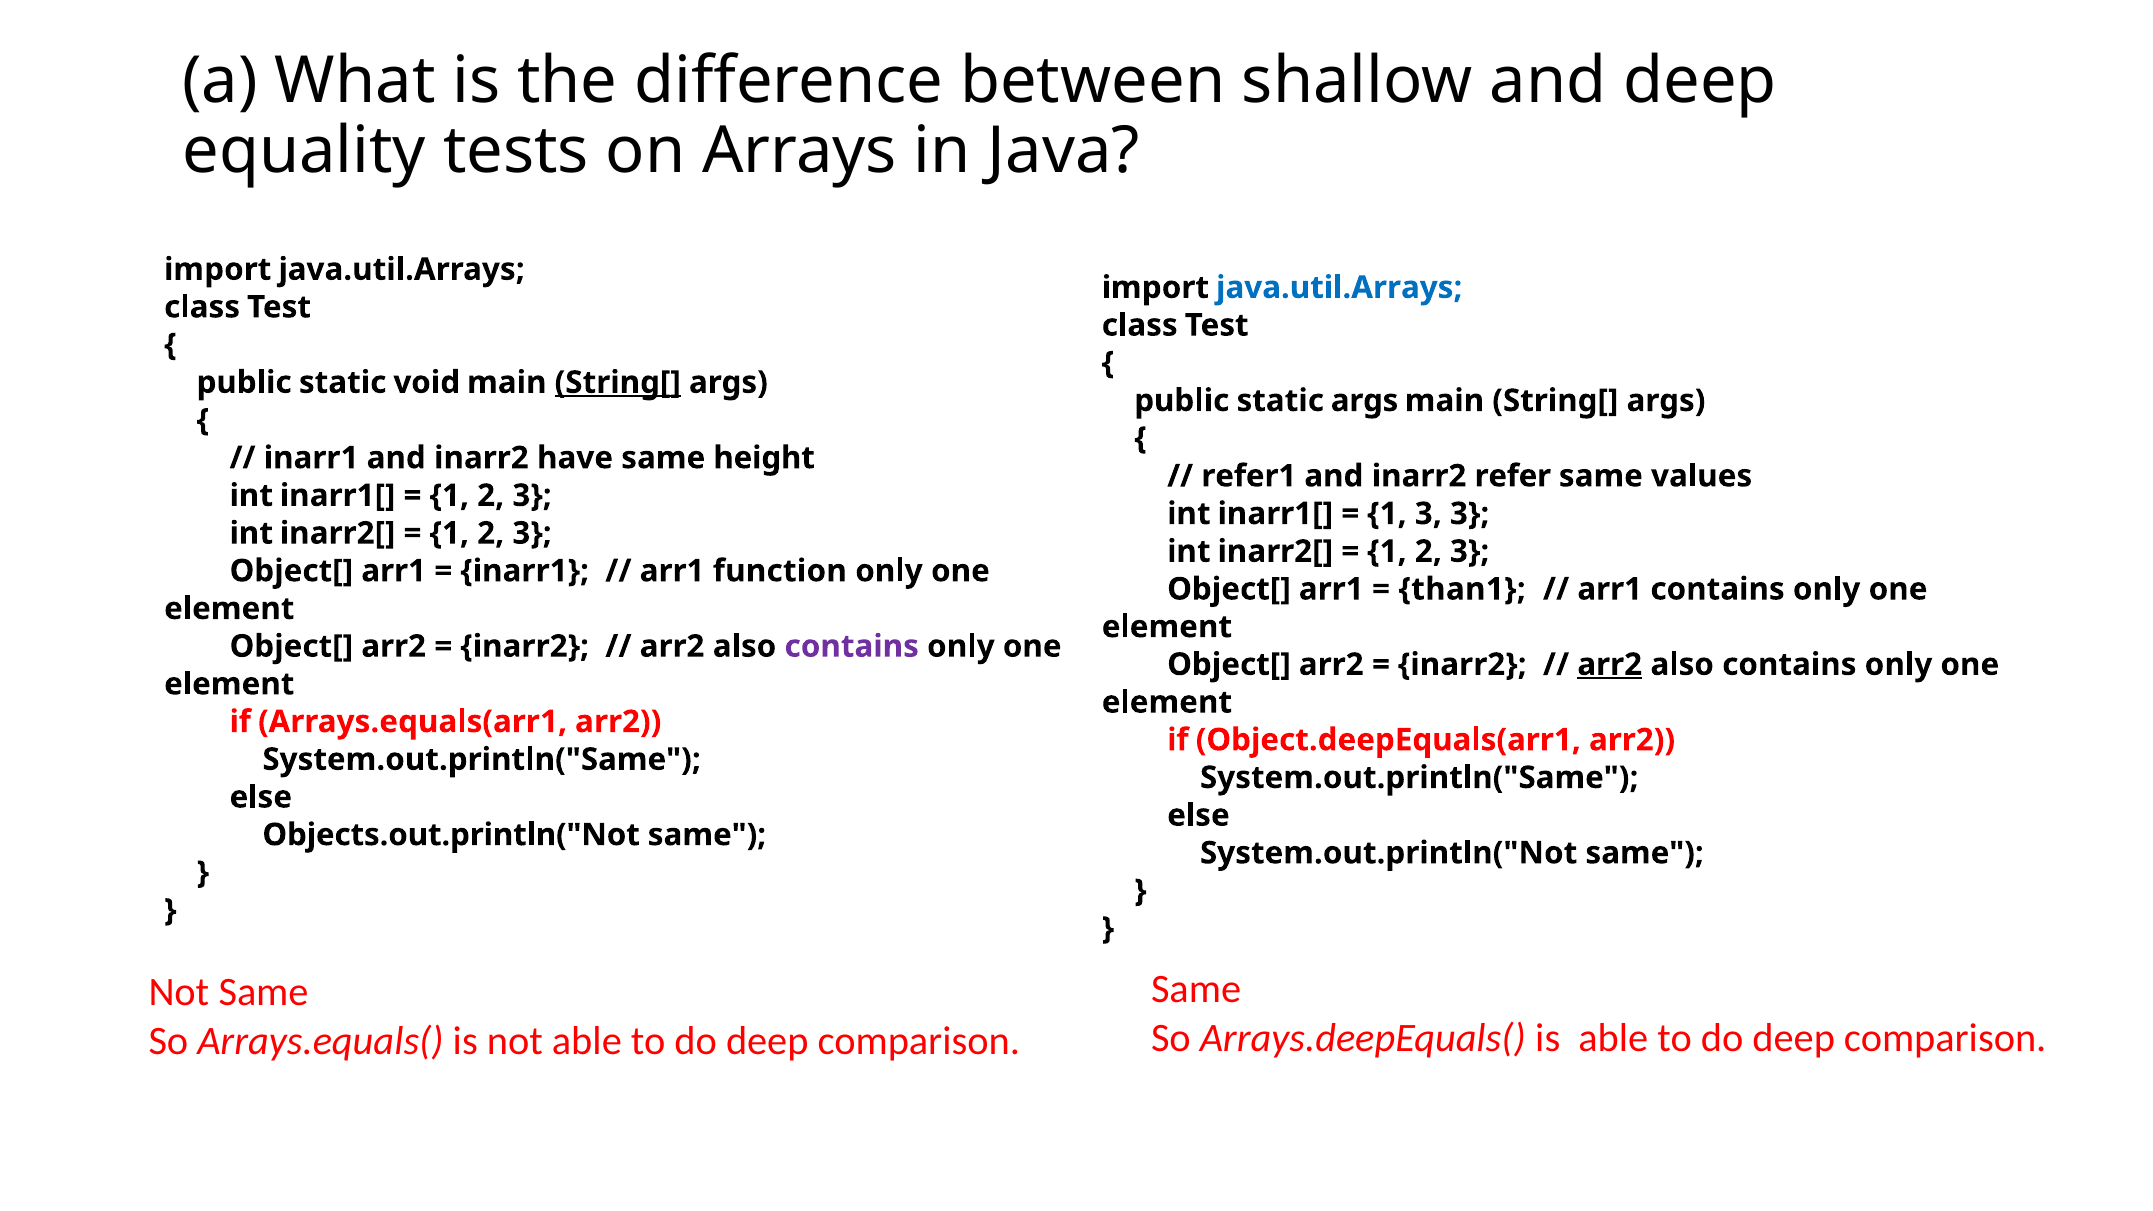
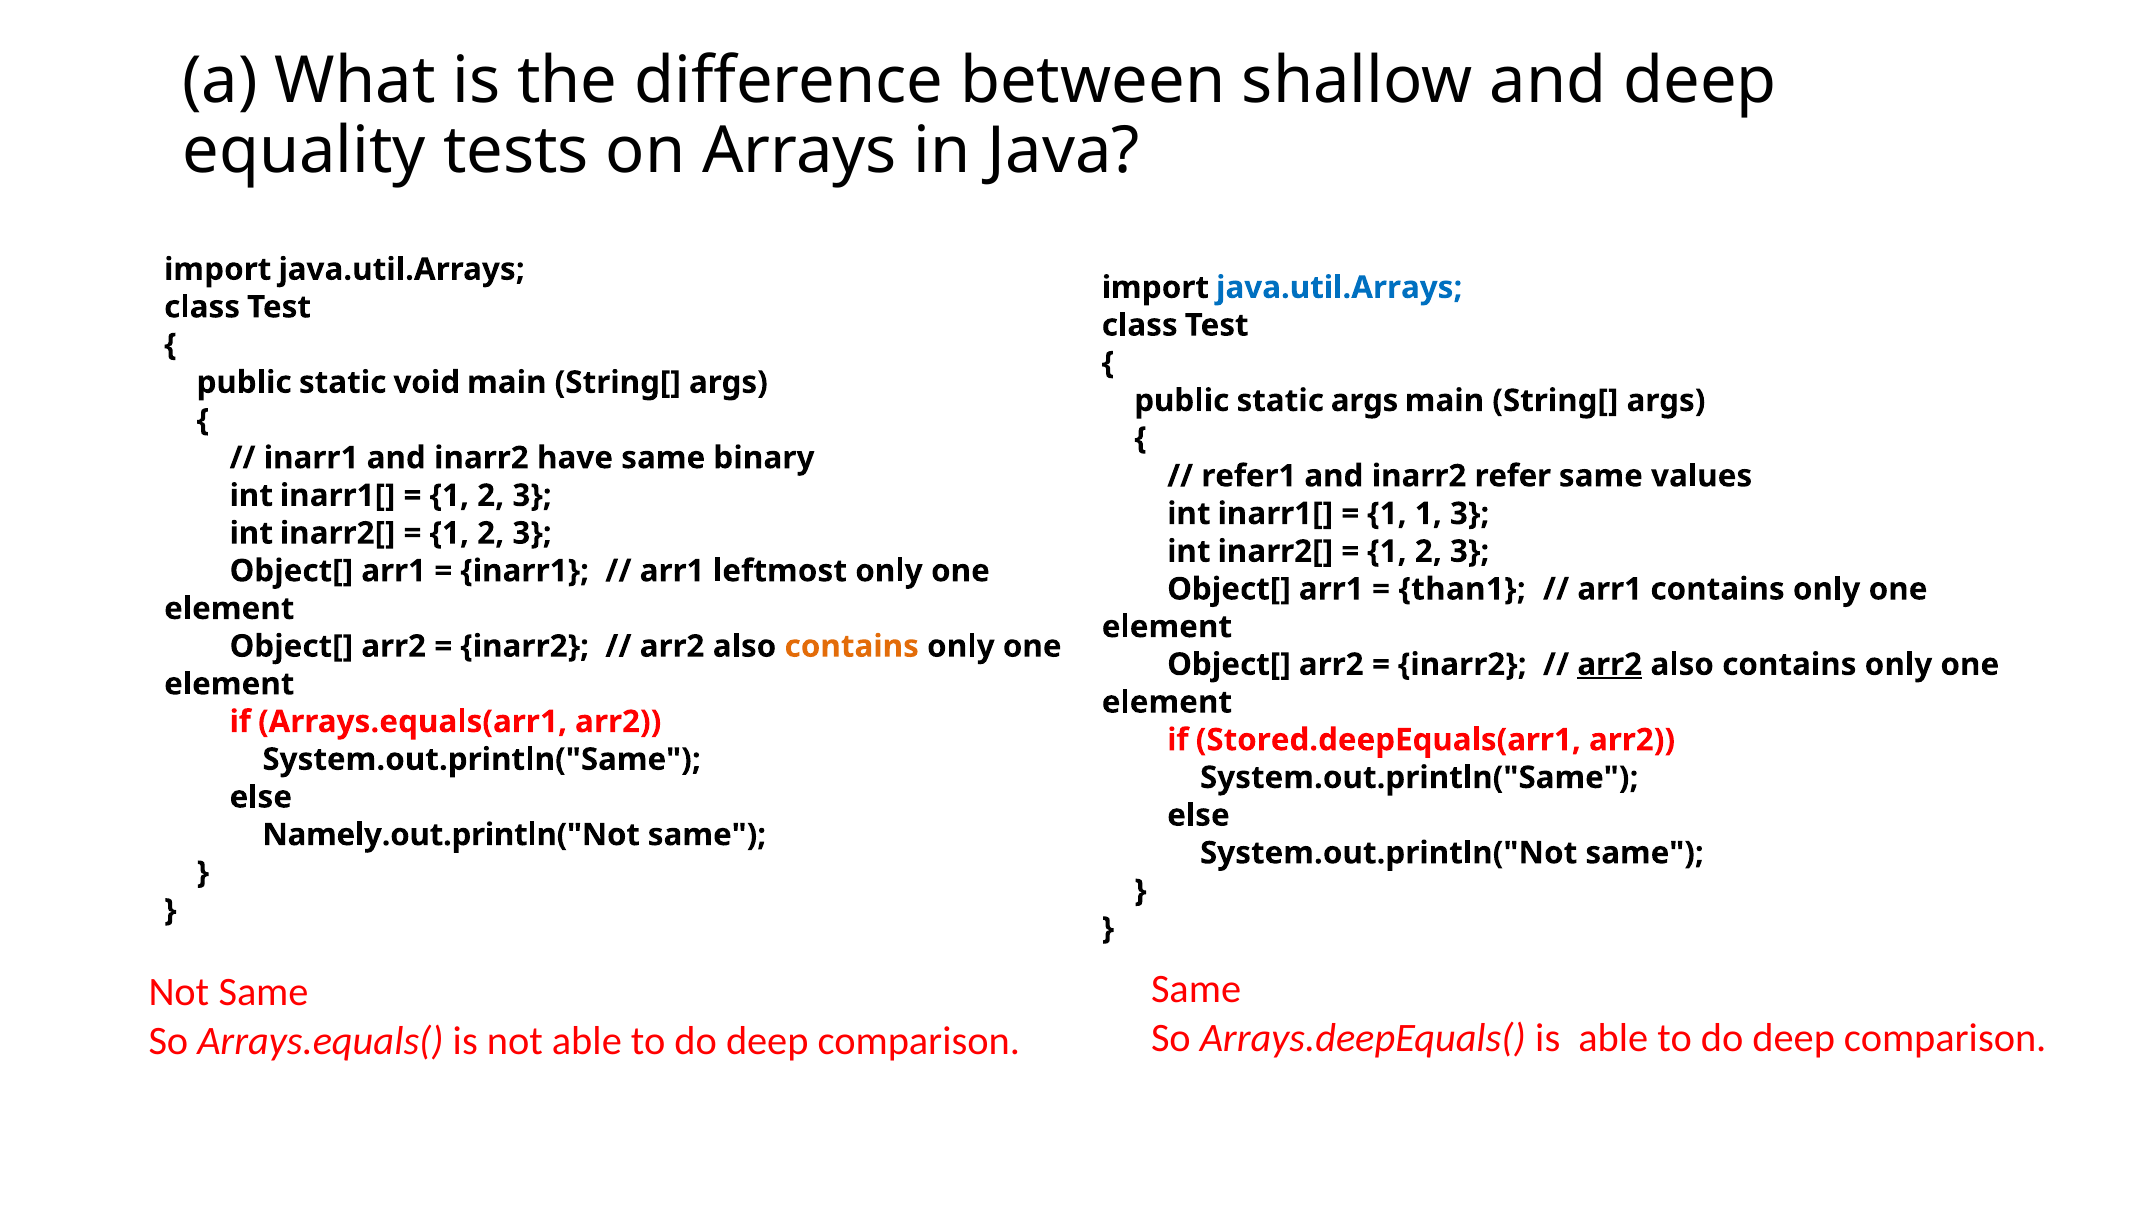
String[ underline: present -> none (618, 383)
height: height -> binary (764, 458)
1 3: 3 -> 1 (1428, 514)
function: function -> leftmost (780, 571)
contains colour: purple -> orange (852, 646)
Object.deepEquals(arr1: Object.deepEquals(arr1 -> Stored.deepEquals(arr1 (1388, 740)
Objects.out.println("Not: Objects.out.println("Not -> Namely.out.println("Not (451, 835)
